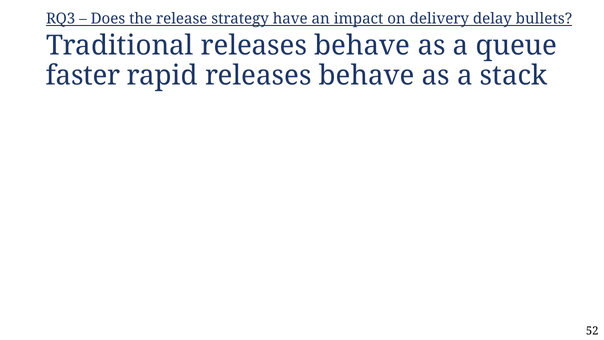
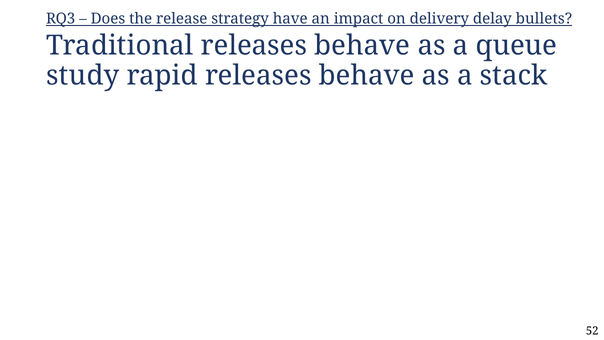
faster: faster -> study (83, 75)
